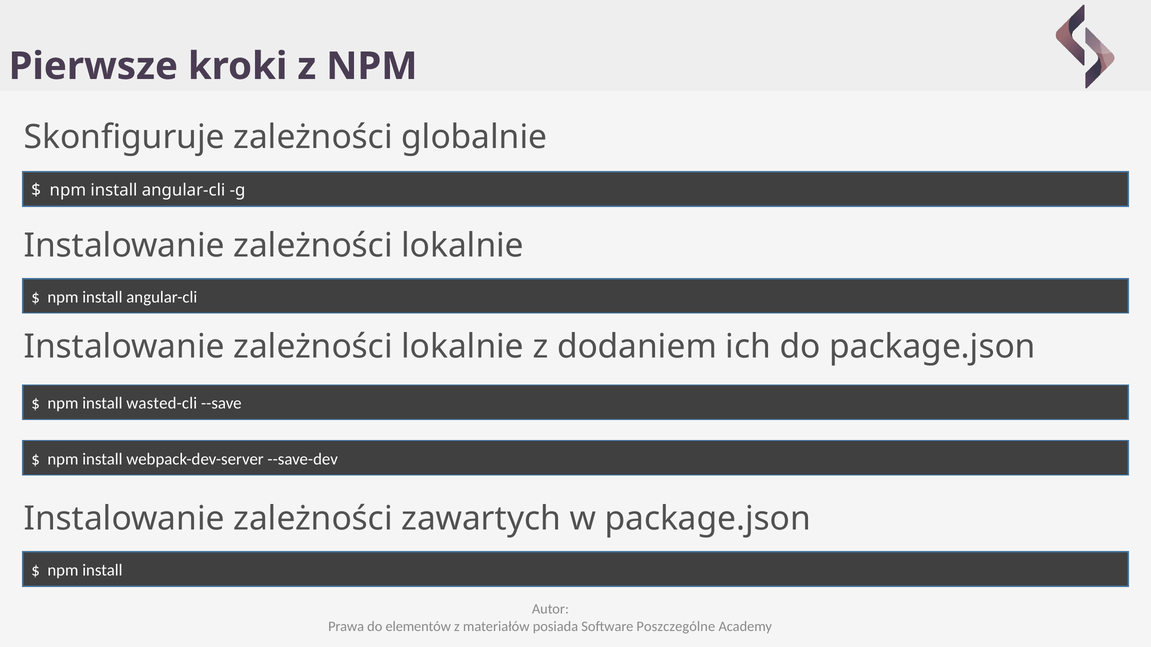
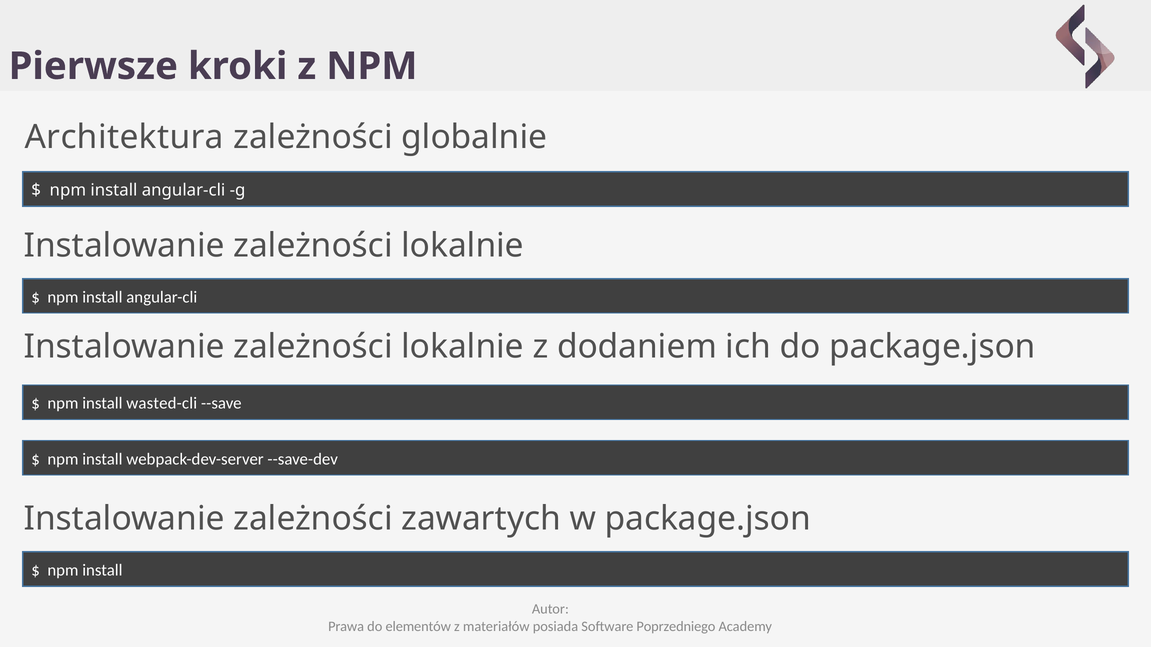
Skonfiguruje: Skonfiguruje -> Architektura (124, 137)
Poszczególne: Poszczególne -> Poprzedniego (676, 627)
